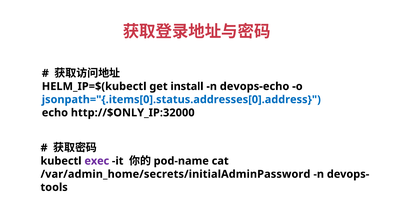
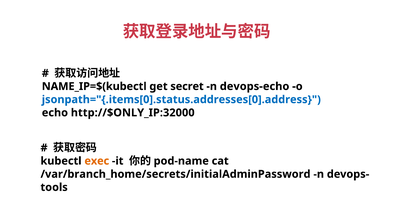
HELM_IP=$(kubectl: HELM_IP=$(kubectl -> NAME_IP=$(kubectl (94, 86)
install: install -> secret (187, 86)
exec colour: purple -> orange (97, 161)
/var/admin_home/secrets/initialAdminPassword: /var/admin_home/secrets/initialAdminPassword -> /var/branch_home/secrets/initialAdminPassword (175, 174)
